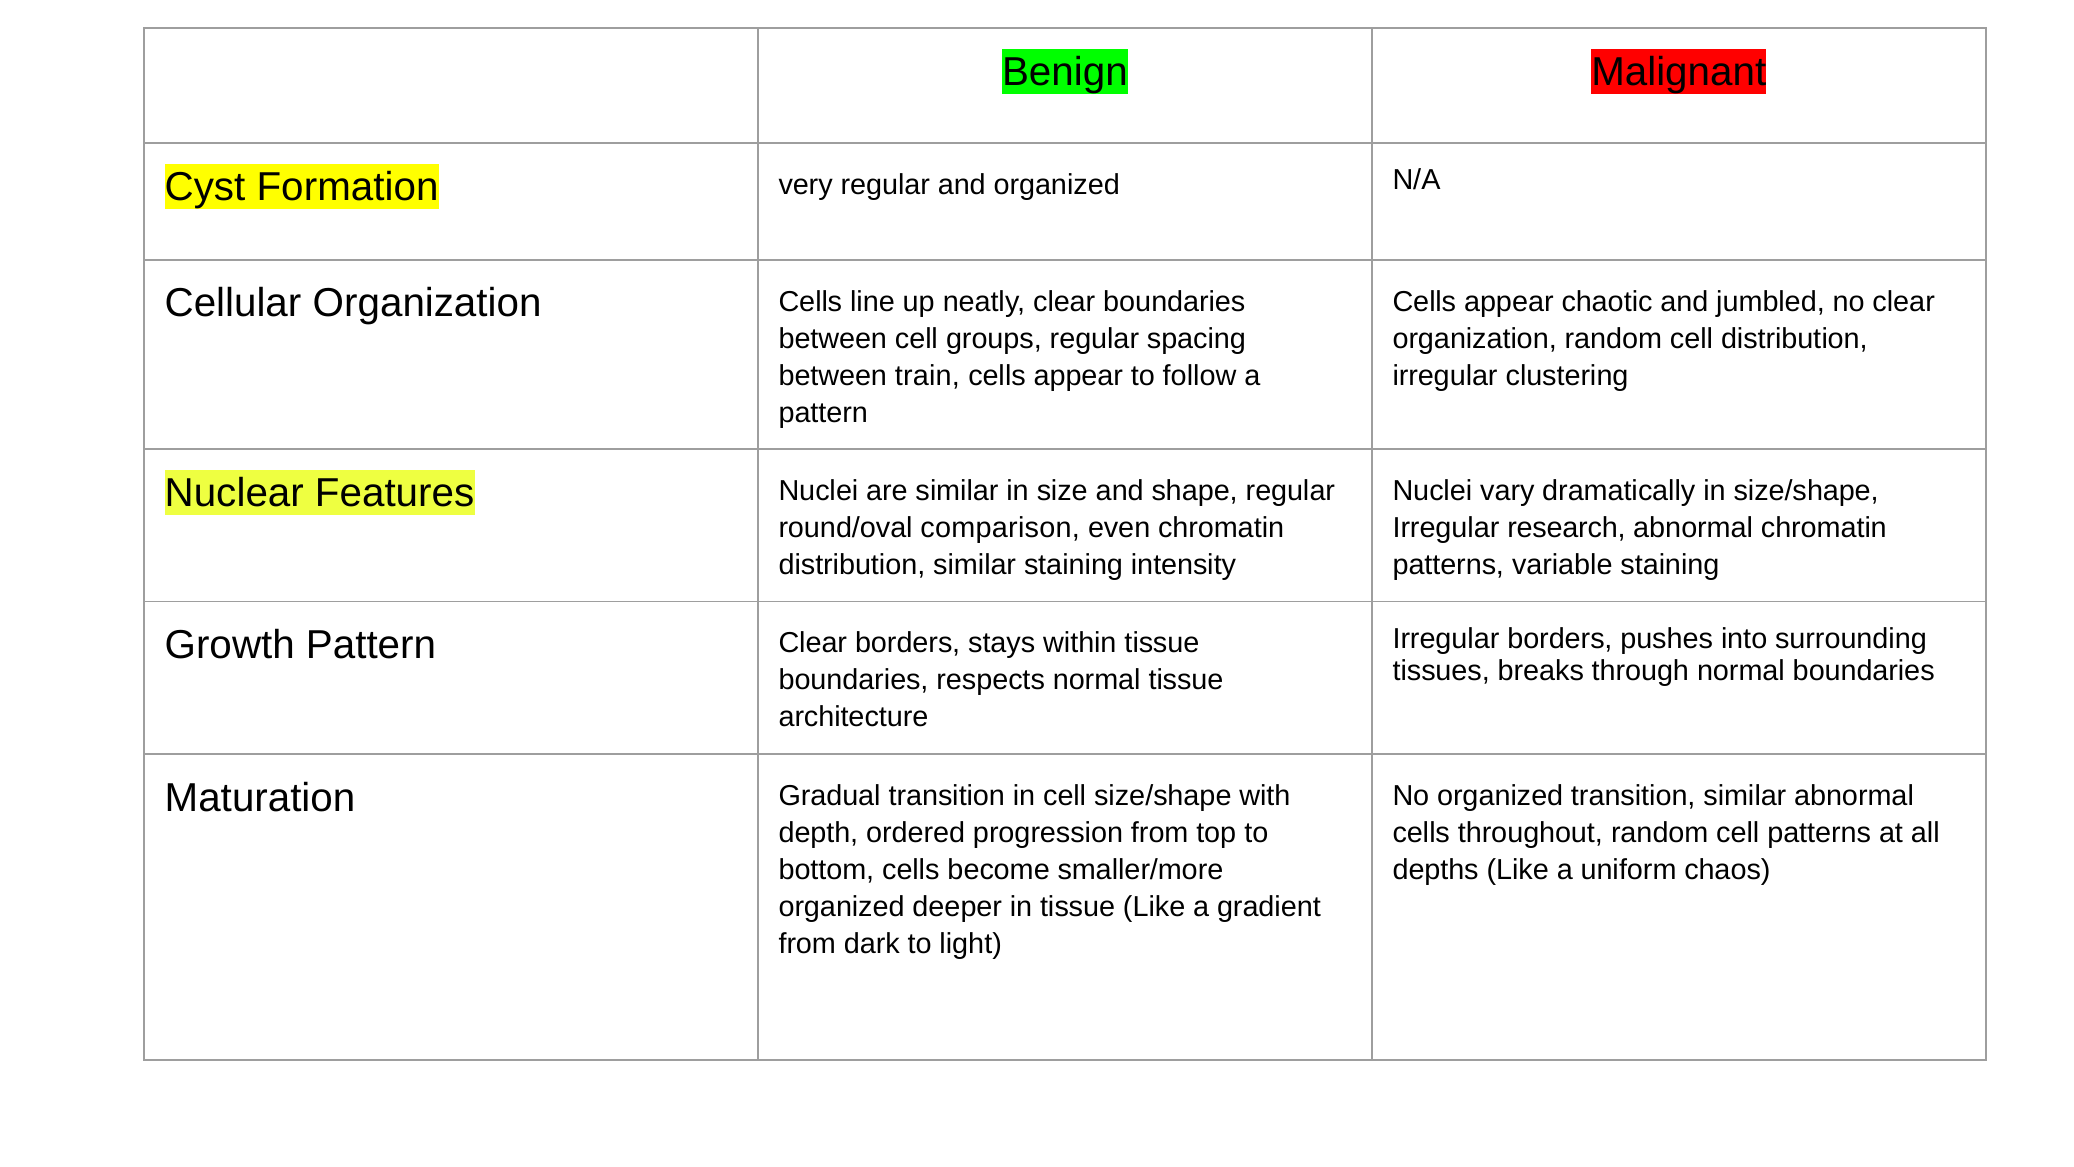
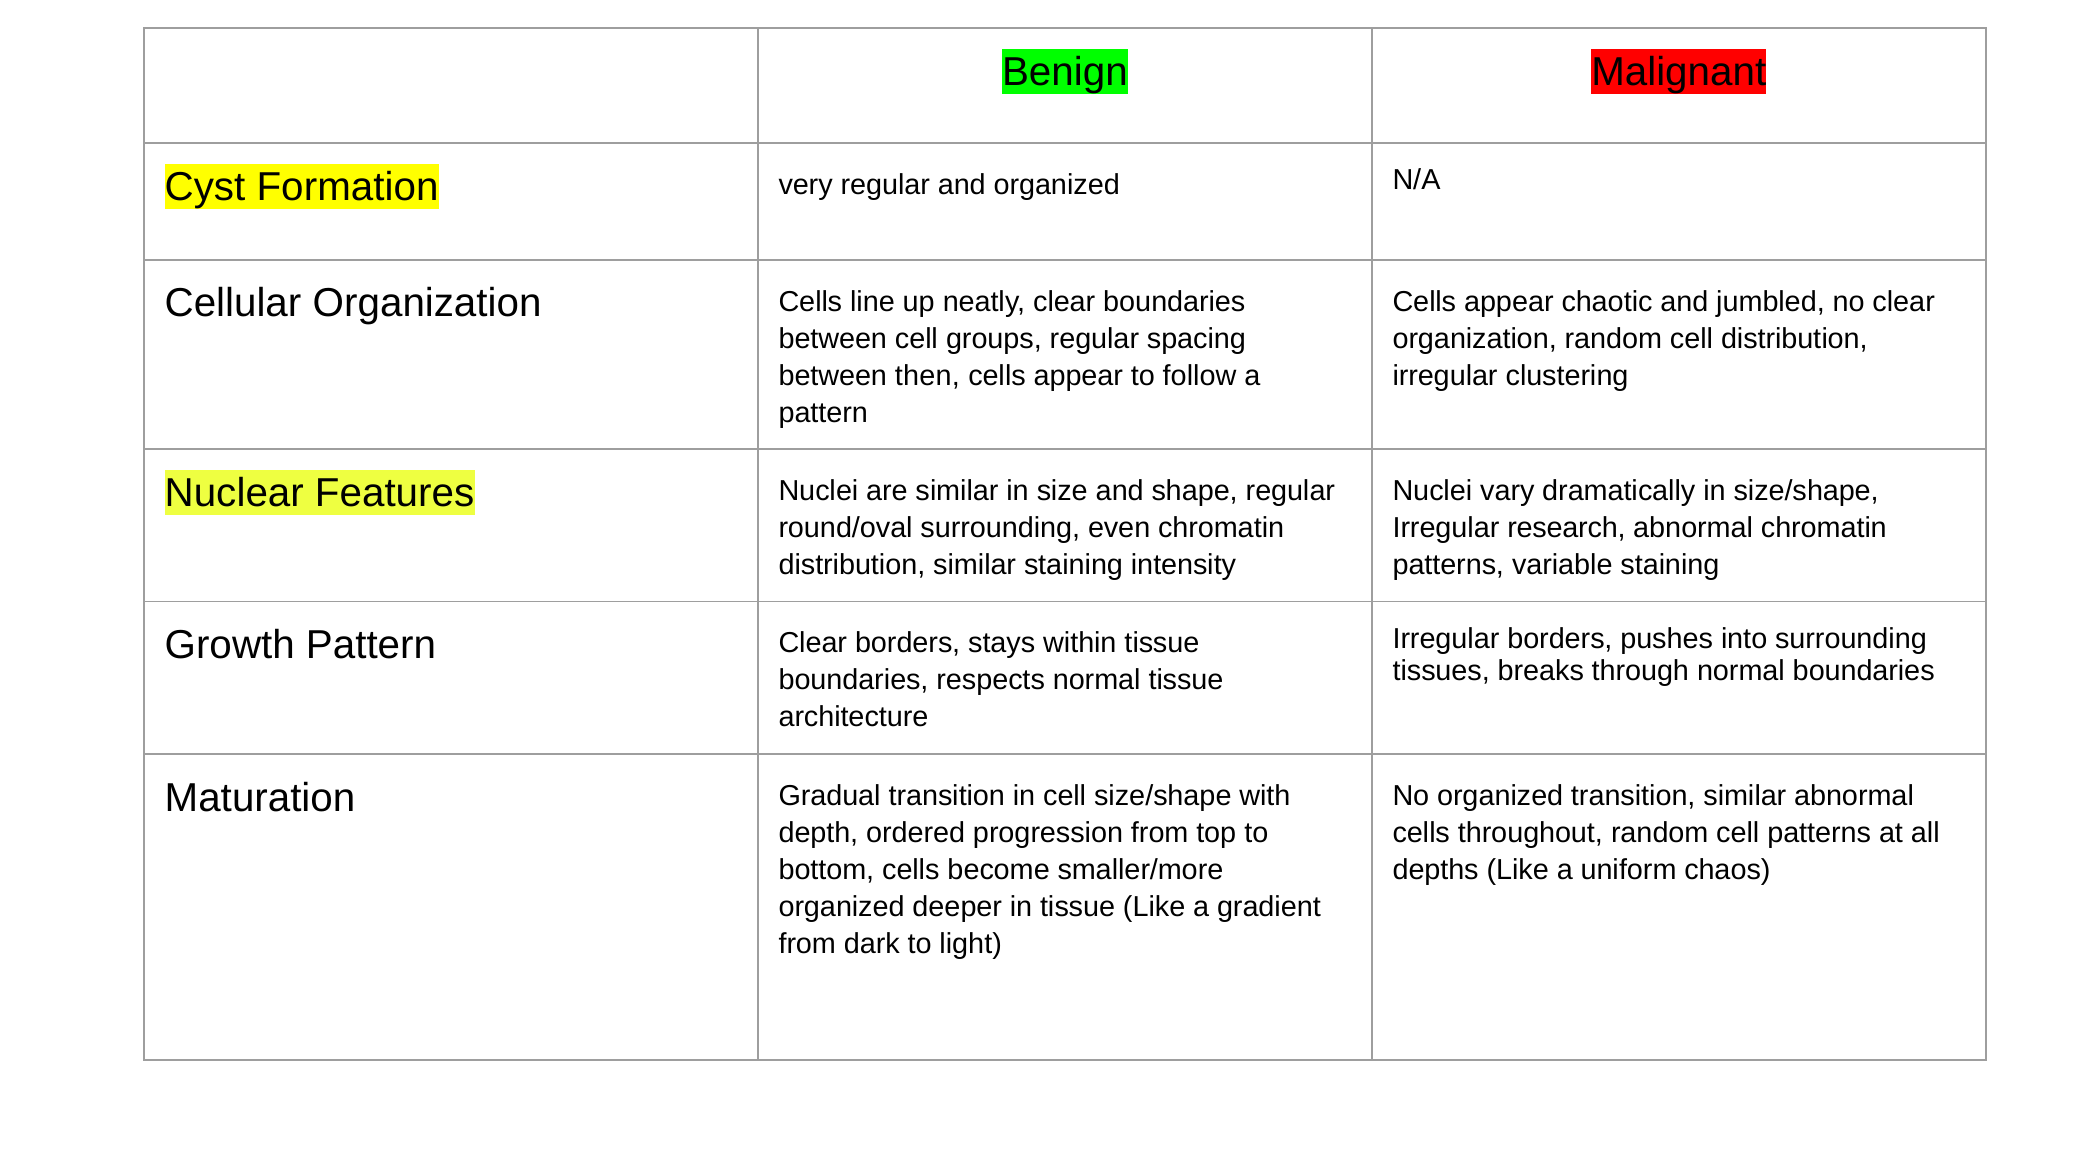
train: train -> then (927, 375)
round/oval comparison: comparison -> surrounding (1000, 528)
